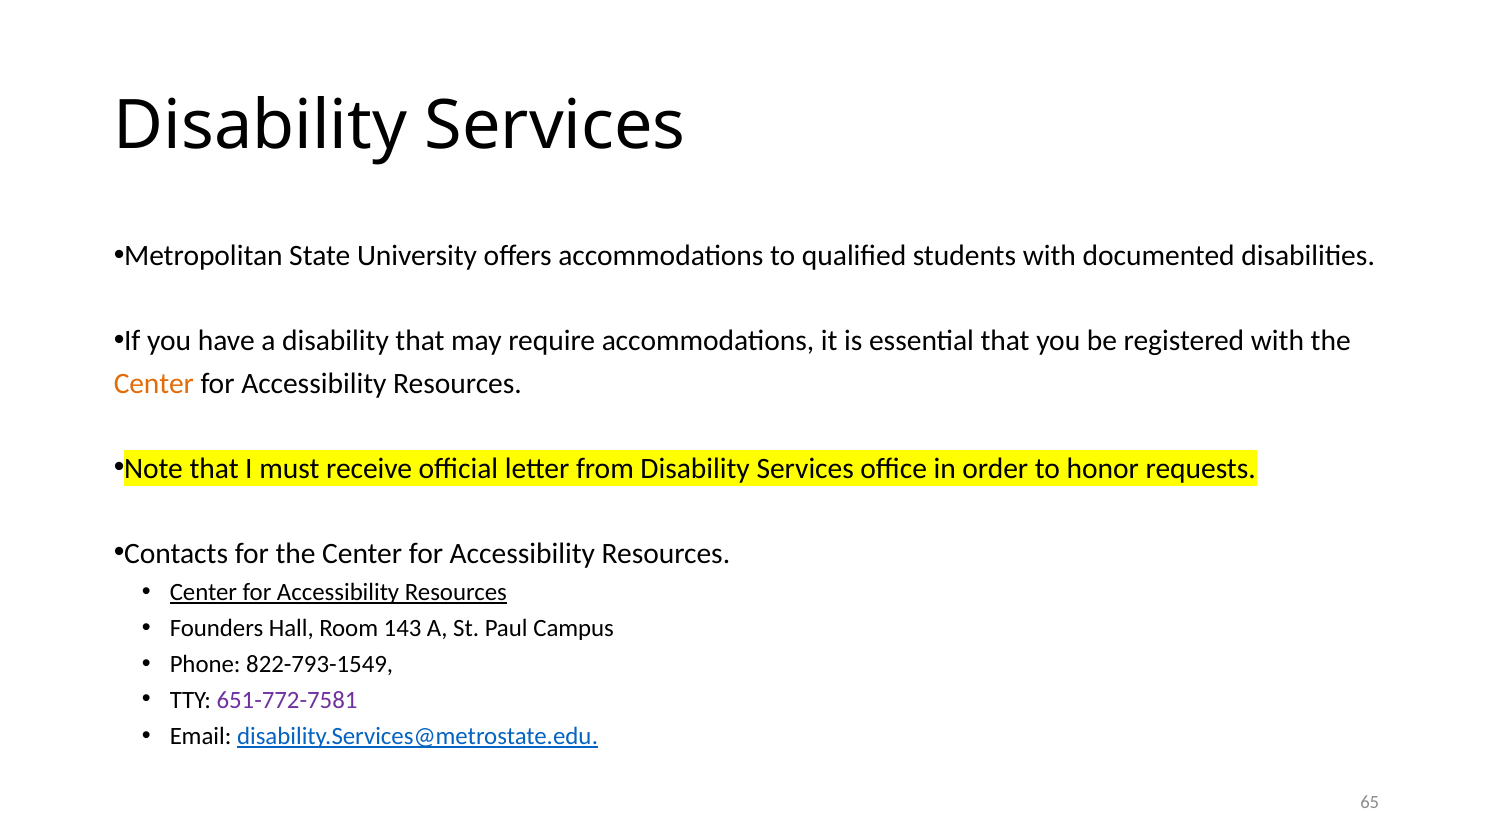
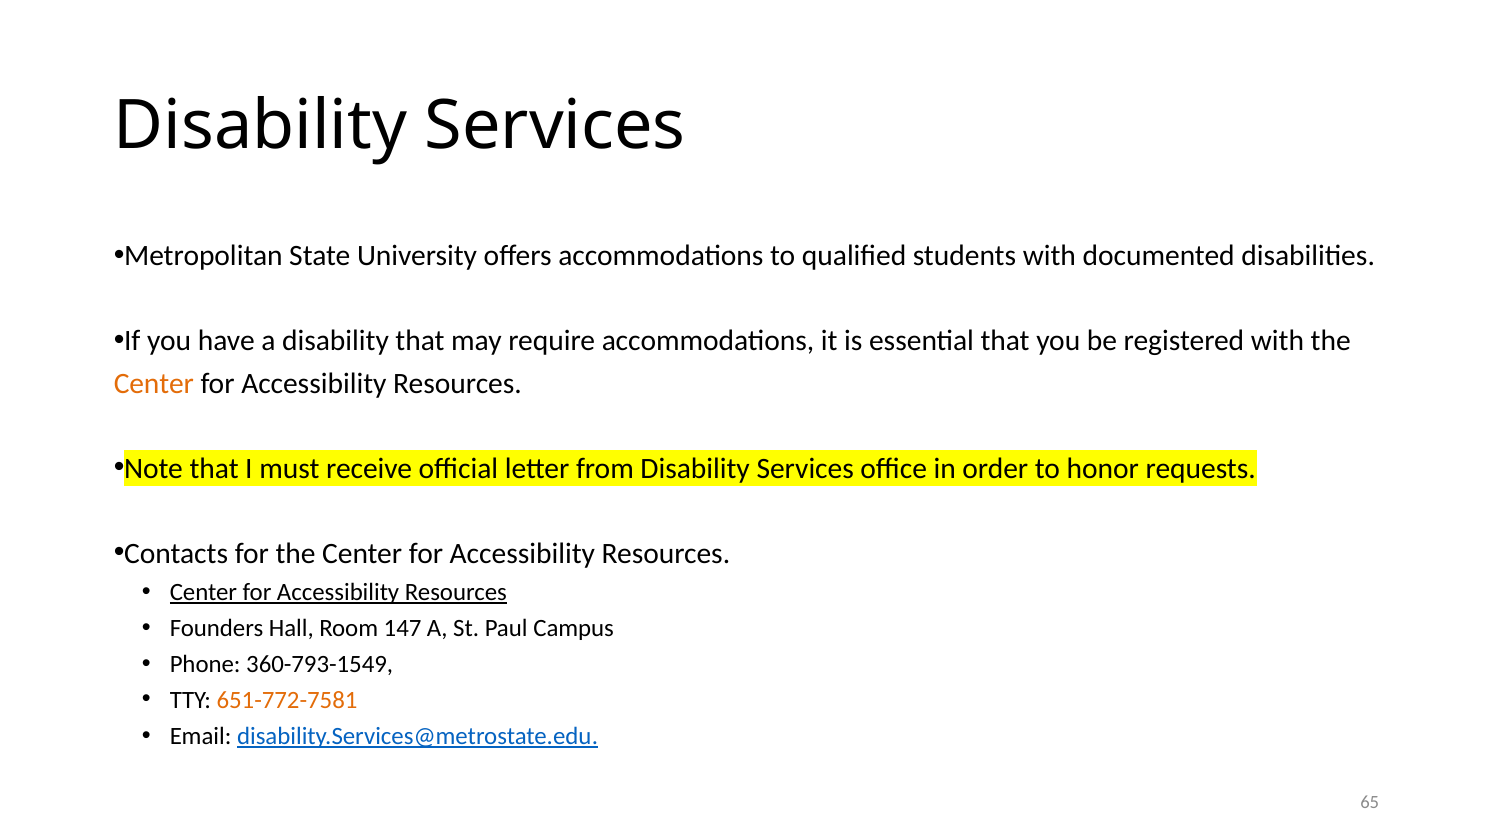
143: 143 -> 147 (403, 628)
822-793-1549: 822-793-1549 -> 360-793-1549 (320, 664)
651-772-7581 colour: purple -> orange (287, 700)
